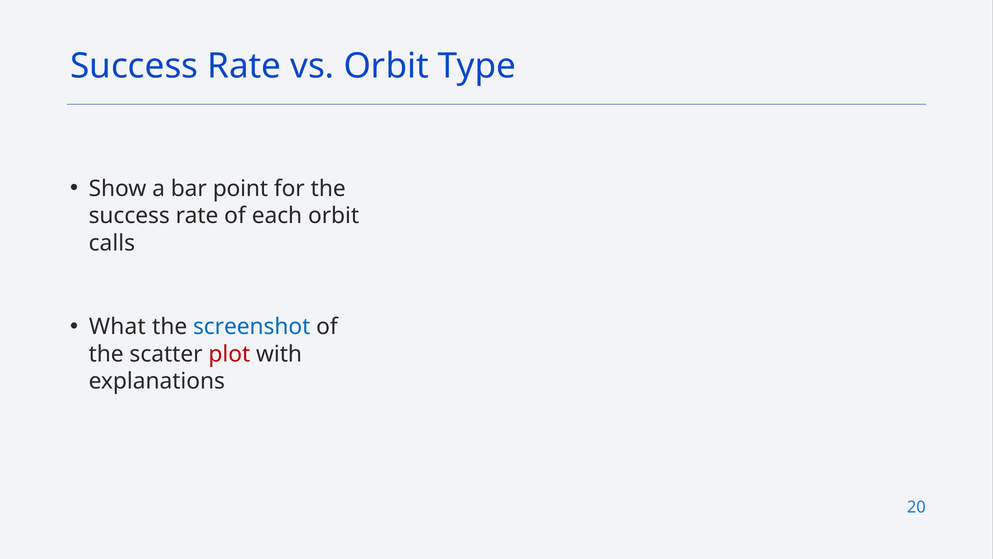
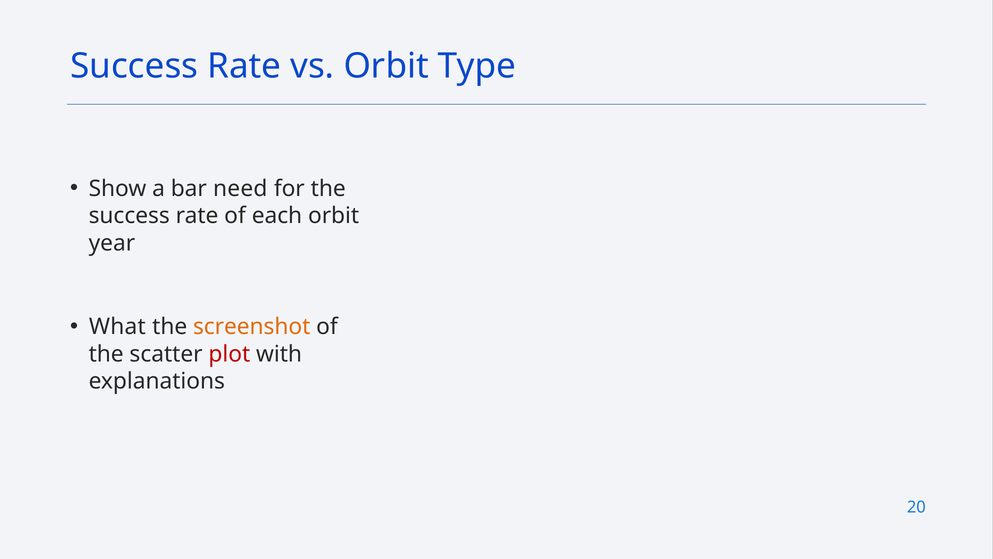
point: point -> need (240, 188)
calls: calls -> year (112, 243)
screenshot colour: blue -> orange (252, 327)
